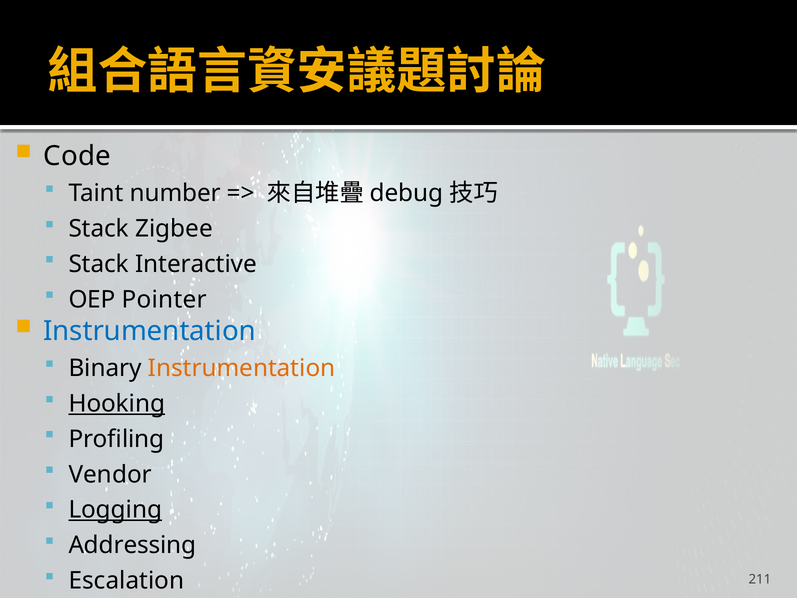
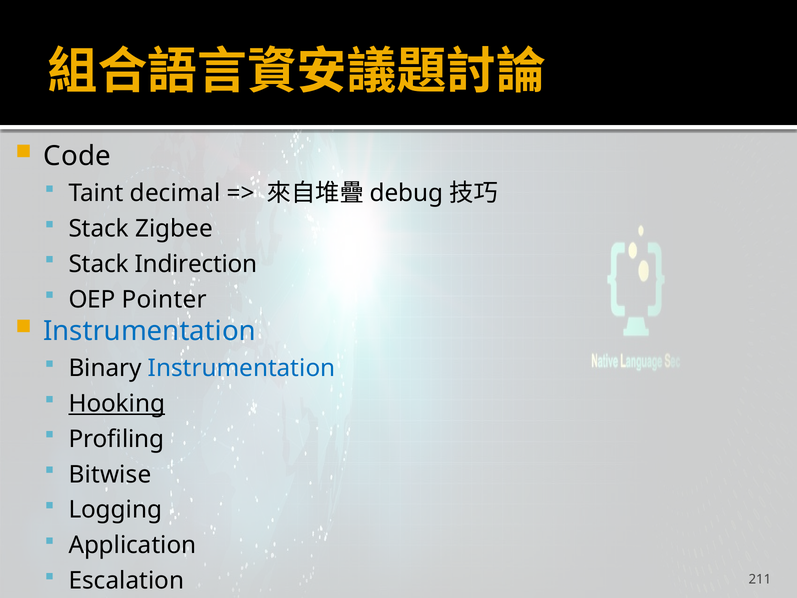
number: number -> decimal (175, 193)
Interactive: Interactive -> Indirection (196, 264)
Instrumentation colour: orange -> blue (242, 368)
Vendor: Vendor -> Bitwise (110, 474)
Logging underline: present -> none (115, 510)
Addressing: Addressing -> Application (132, 545)
